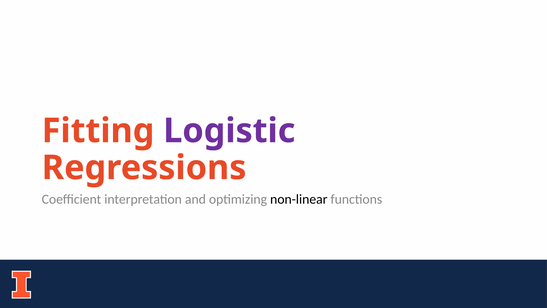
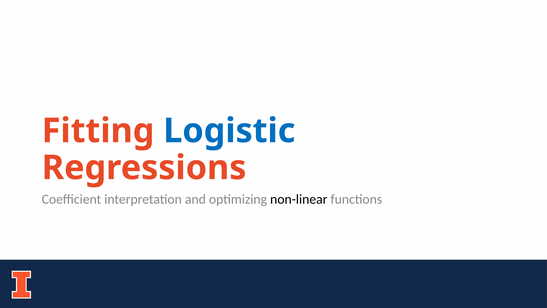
Logistic colour: purple -> blue (229, 131)
